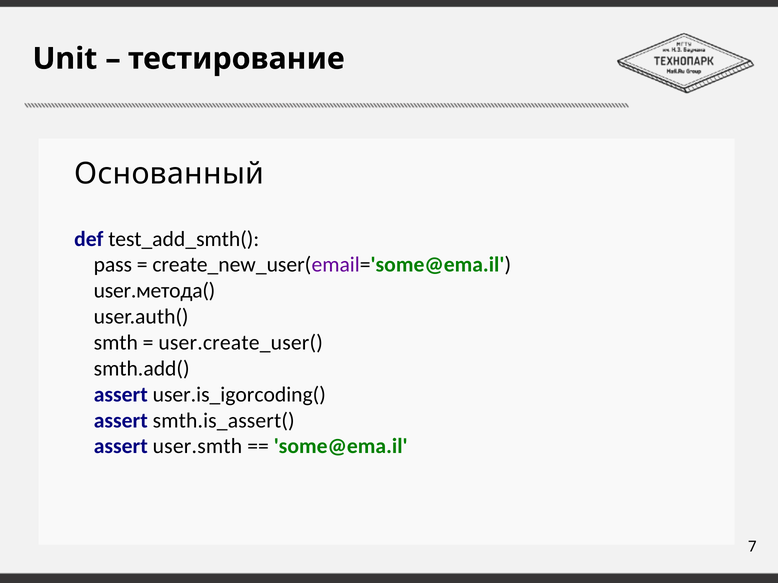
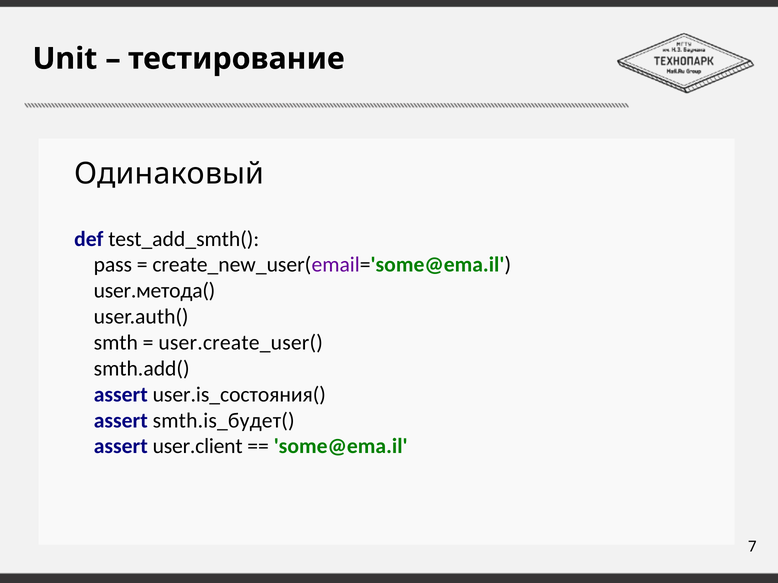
Основанный: Основанный -> Одинаковый (169, 174)
user.is_igorcoding(: user.is_igorcoding( -> user.is_состояния( (239, 395)
smth.is_assert(: smth.is_assert( -> smth.is_будет( (224, 421)
user.smth: user.smth -> user.client (198, 447)
